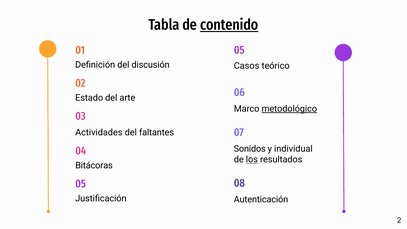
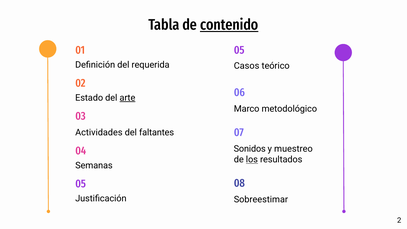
discusión: discusión -> requerida (151, 65)
arte underline: none -> present (127, 98)
metodológico underline: present -> none (289, 109)
individual: individual -> muestreo (293, 149)
Bitácoras: Bitácoras -> Semanas (94, 165)
Autenticación: Autenticación -> Sobreestimar (261, 199)
